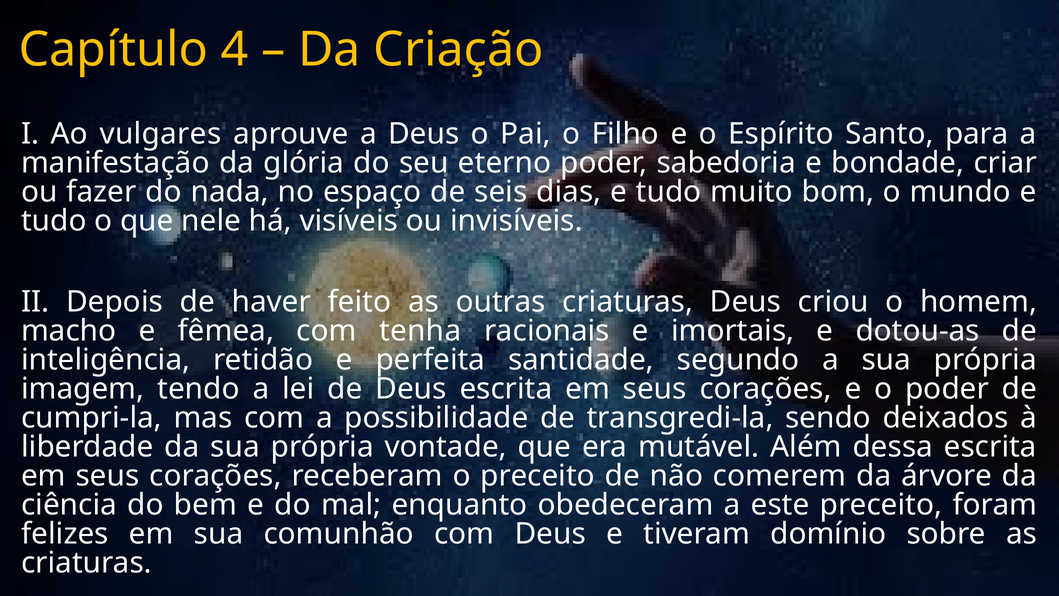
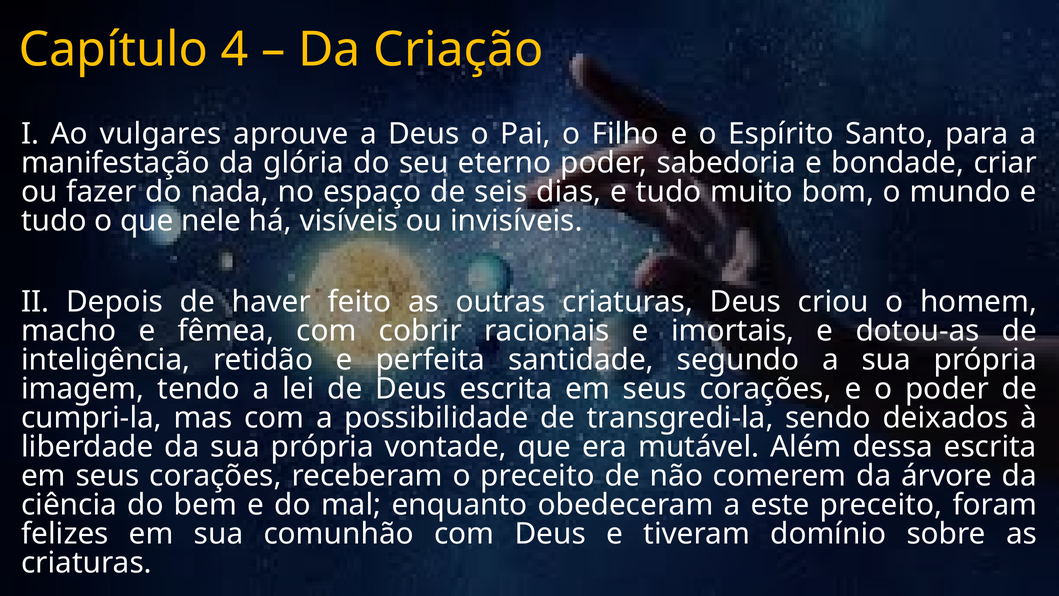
tenha: tenha -> cobrir (420, 331)
